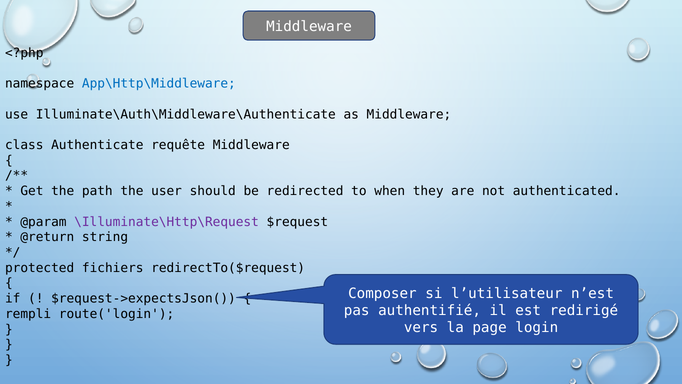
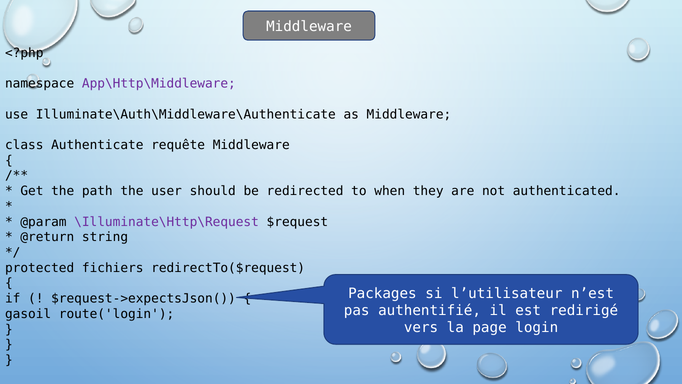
App\Http\Middleware colour: blue -> purple (159, 83)
Composer: Composer -> Packages (382, 293)
rempli: rempli -> gasoil (28, 314)
